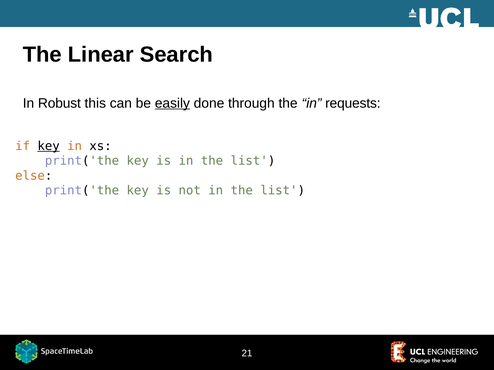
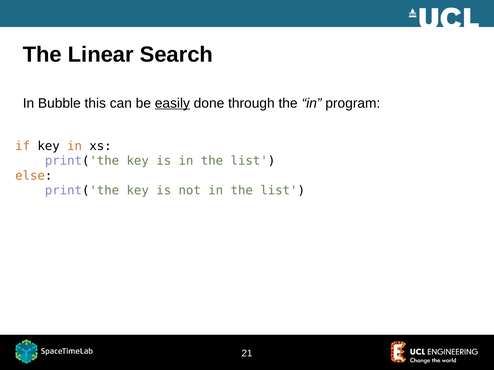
Robust: Robust -> Bubble (59, 103)
requests: requests -> program (353, 103)
key underline: present -> none (49, 146)
